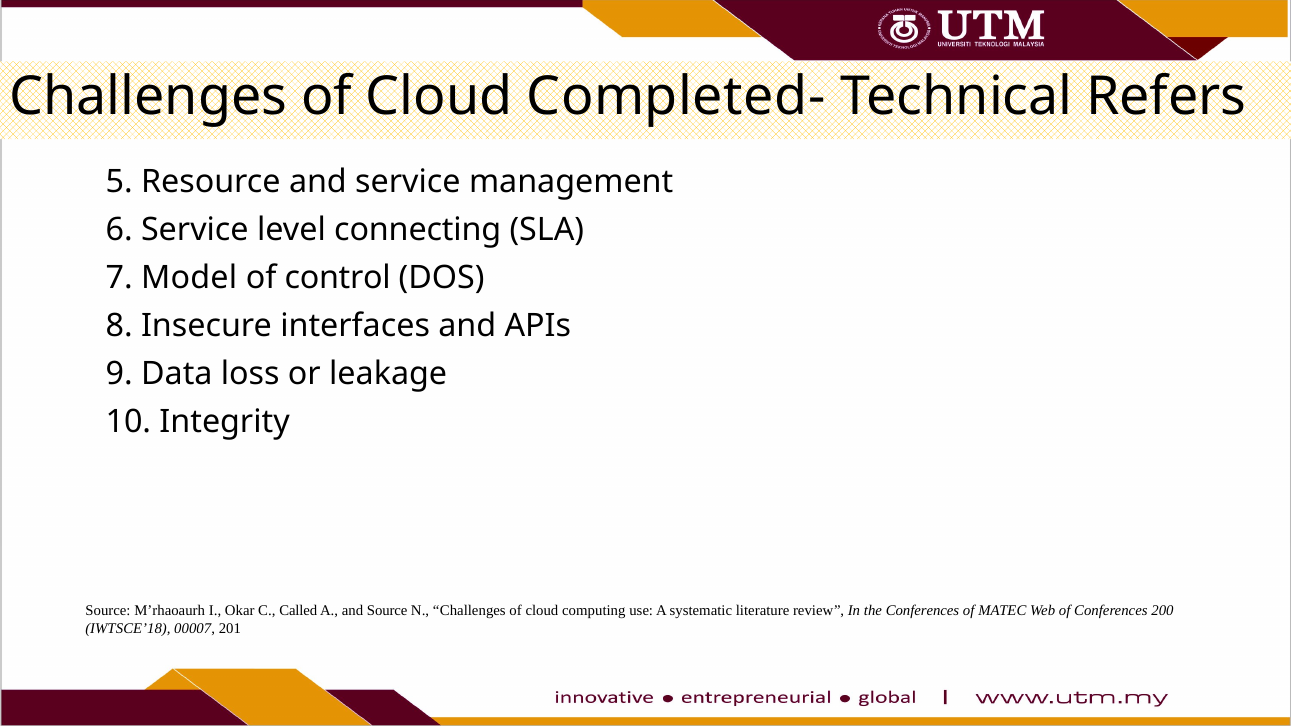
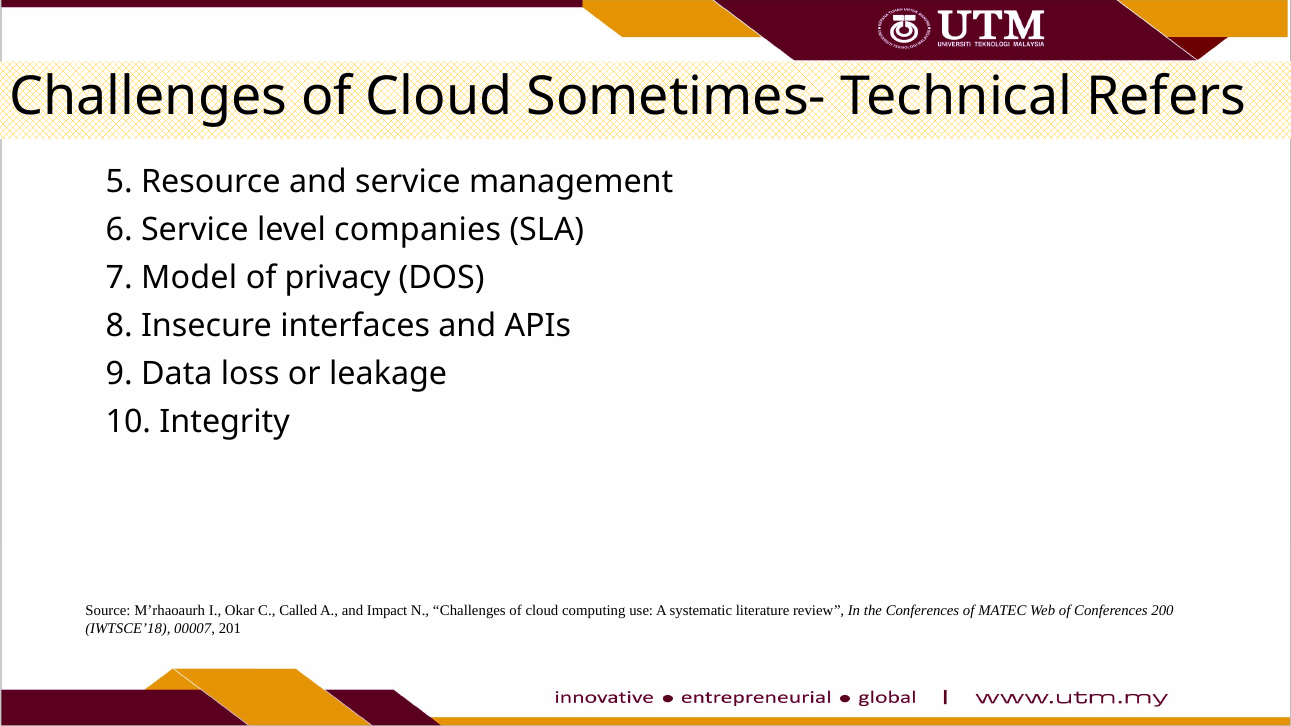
Completed-: Completed- -> Sometimes- (676, 97)
connecting: connecting -> companies (418, 230)
control: control -> privacy (338, 278)
and Source: Source -> Impact (387, 611)
